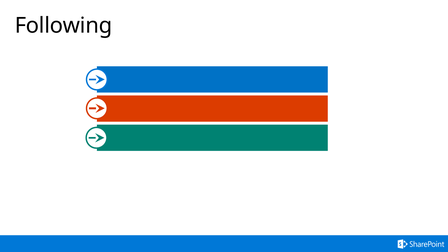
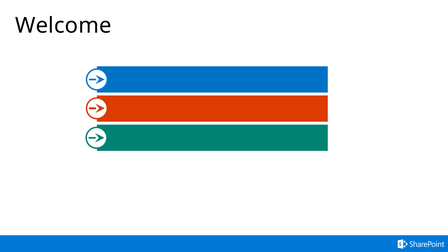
Following: Following -> Welcome (63, 26)
